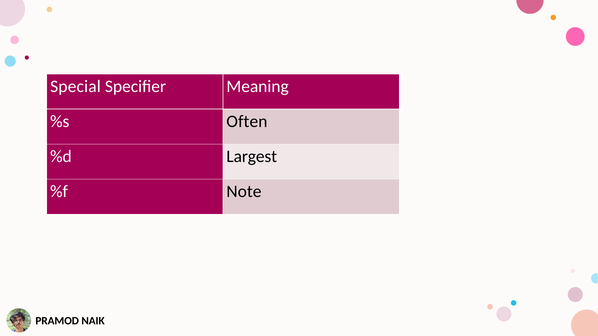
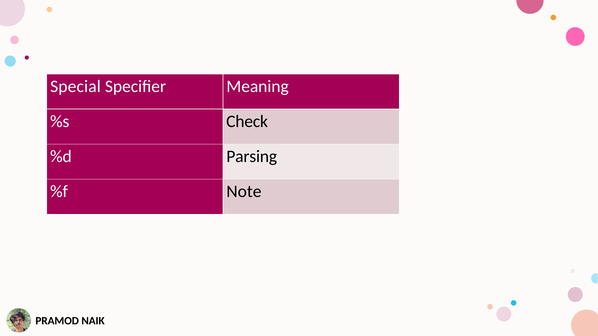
Often: Often -> Check (247, 122)
Largest: Largest -> Parsing (252, 157)
